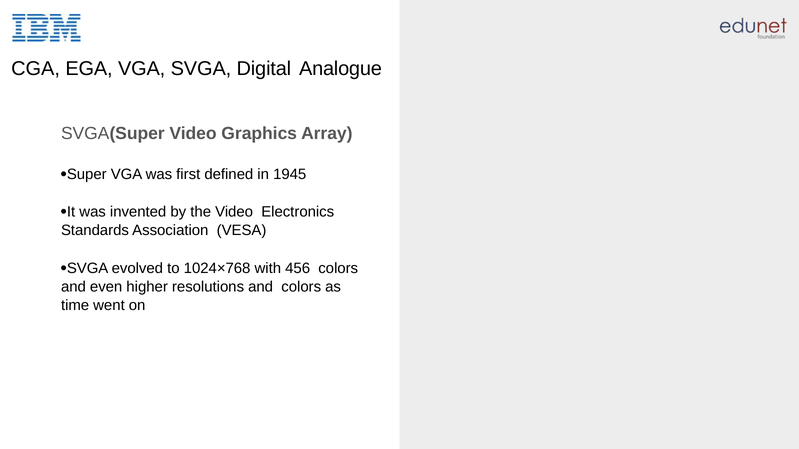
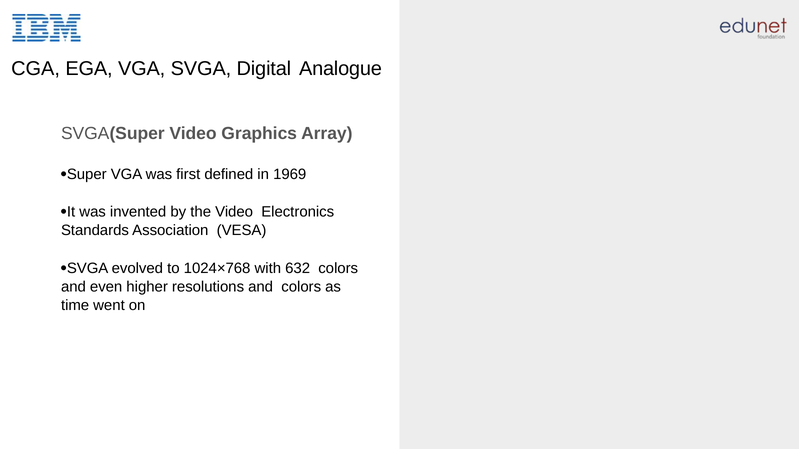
1945: 1945 -> 1969 (290, 174)
456: 456 -> 632 (298, 269)
